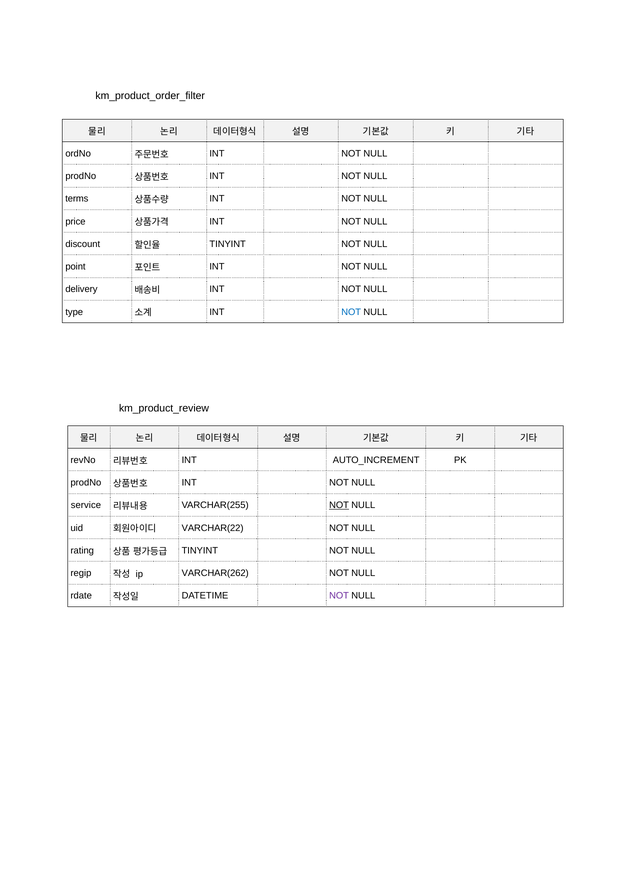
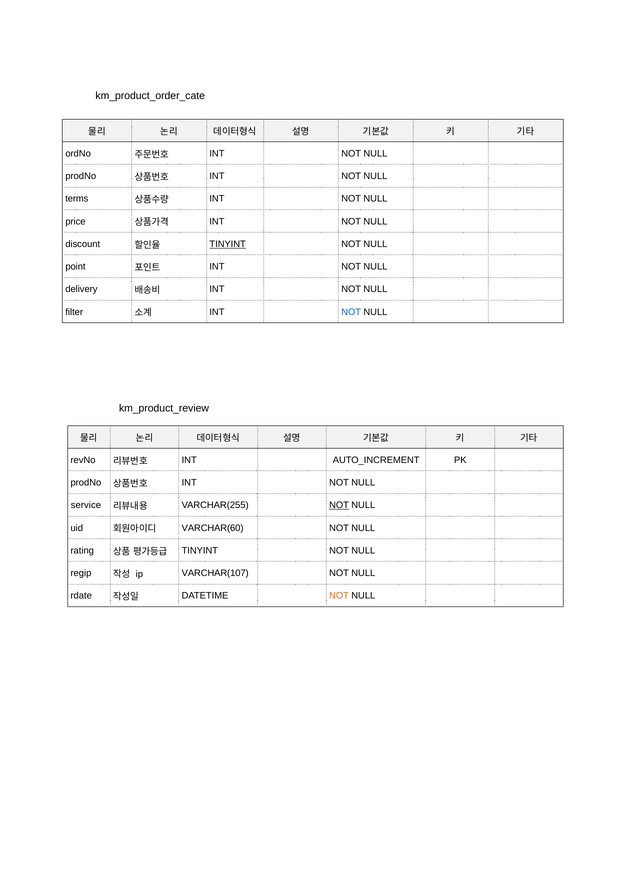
km_product_order_filter: km_product_order_filter -> km_product_order_cate (150, 96)
TINYINT underline: none -> present (228, 244)
type: type -> filter (74, 312)
VARCHAR(22: VARCHAR(22 -> VARCHAR(60 (213, 528)
VARCHAR(262: VARCHAR(262 -> VARCHAR(107 (215, 573)
NOT colour: purple -> orange (339, 596)
